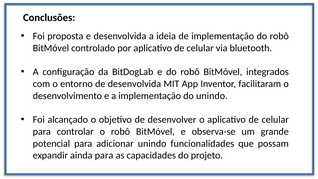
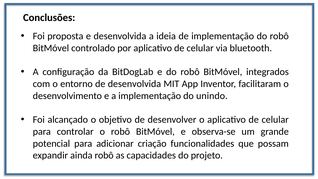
adicionar unindo: unindo -> criação (152, 143)
ainda para: para -> robô (104, 155)
